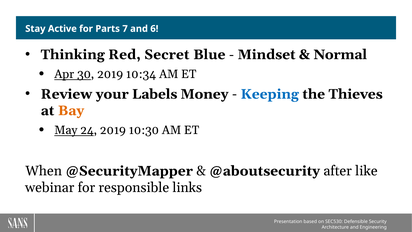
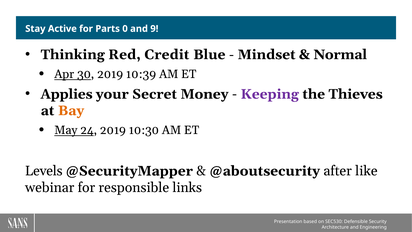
7: 7 -> 0 (125, 29)
6: 6 -> 9 (154, 29)
Secret: Secret -> Credit (167, 55)
10:34: 10:34 -> 10:39 (141, 74)
Review: Review -> Applies (67, 94)
Labels: Labels -> Secret (155, 94)
Keeping colour: blue -> purple (270, 94)
When: When -> Levels (44, 171)
